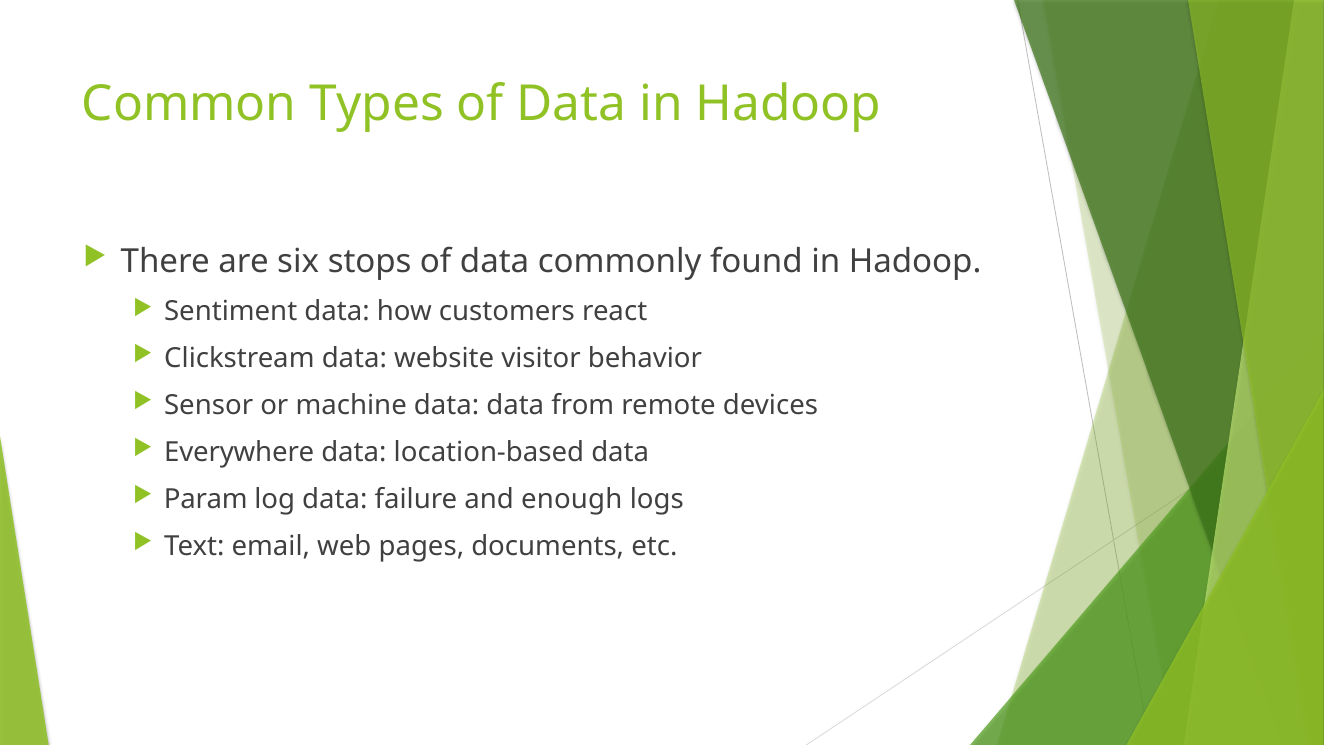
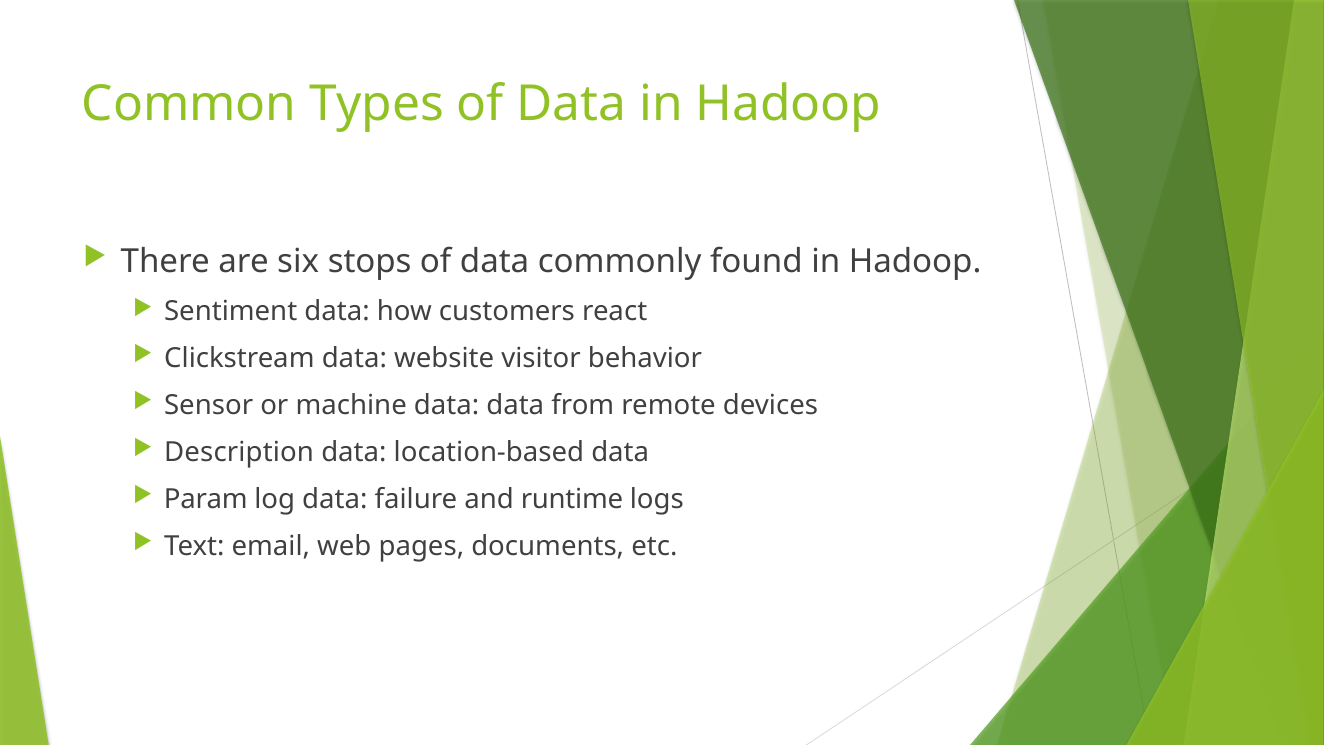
Everywhere: Everywhere -> Description (239, 452)
enough: enough -> runtime (572, 499)
